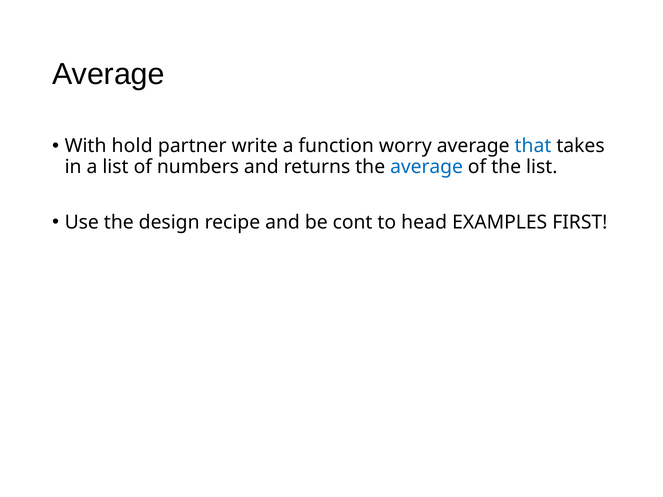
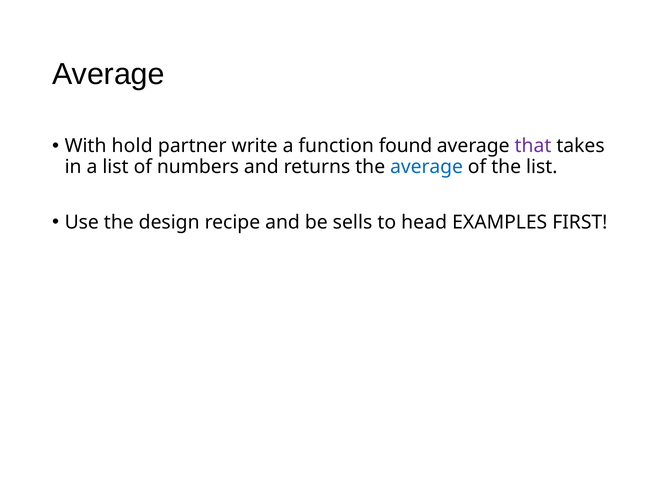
worry: worry -> found (405, 146)
that colour: blue -> purple (533, 146)
cont: cont -> sells (353, 222)
